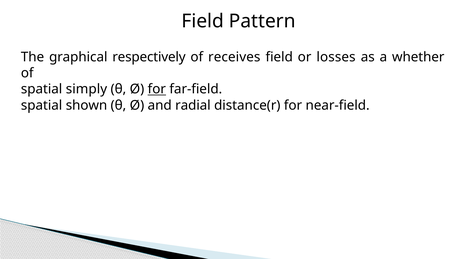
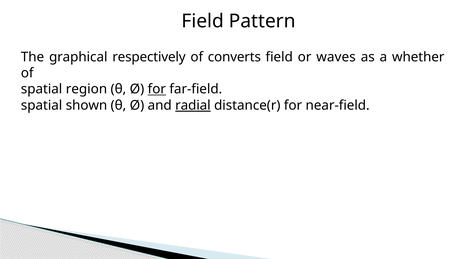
receives: receives -> converts (234, 57)
losses: losses -> waves (336, 57)
simply: simply -> region (86, 89)
radial underline: none -> present (193, 105)
